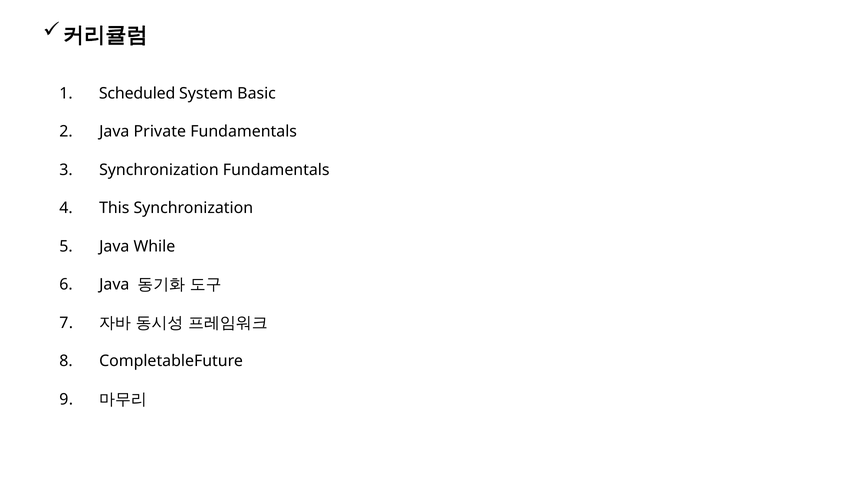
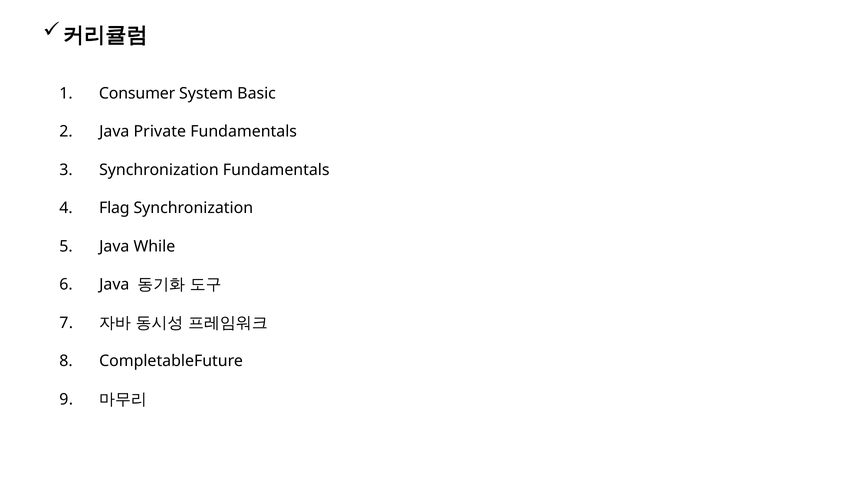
Scheduled: Scheduled -> Consumer (137, 93)
This: This -> Flag (114, 208)
